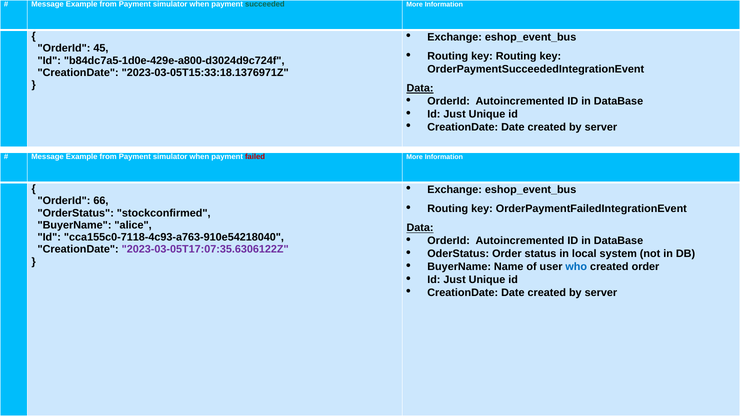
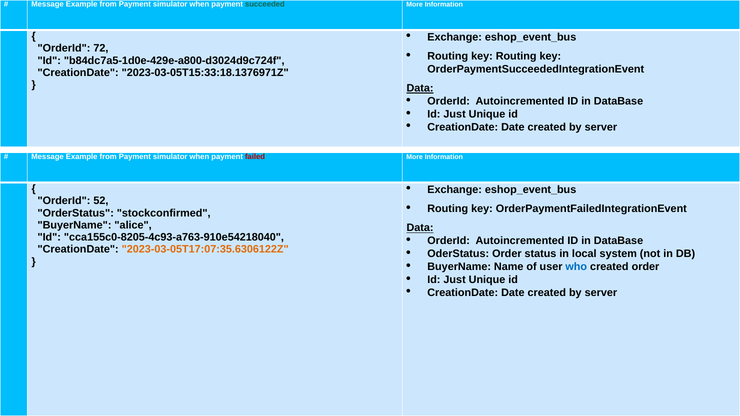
45: 45 -> 72 (101, 48)
66: 66 -> 52 (101, 201)
cca155c0-7118-4c93-a763-910e54218040: cca155c0-7118-4c93-a763-910e54218040 -> cca155c0-8205-4c93-a763-910e54218040 (174, 237)
2023-03-05T17:07:35.6306122Z colour: purple -> orange (205, 250)
